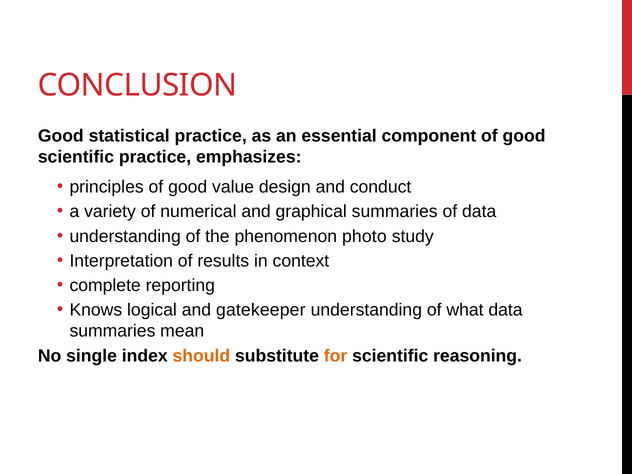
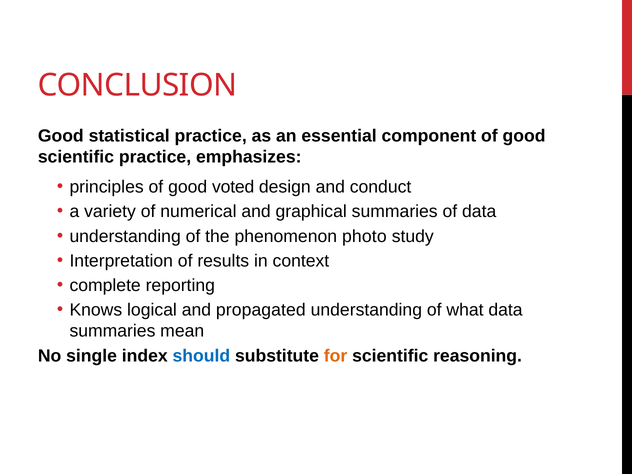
value: value -> voted (233, 187)
gatekeeper: gatekeeper -> propagated (261, 310)
should colour: orange -> blue (201, 356)
